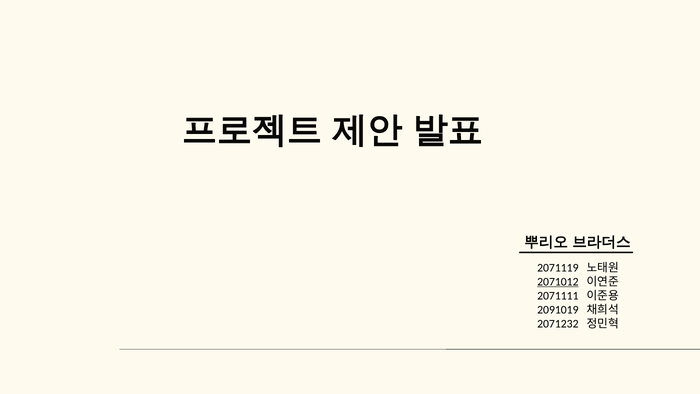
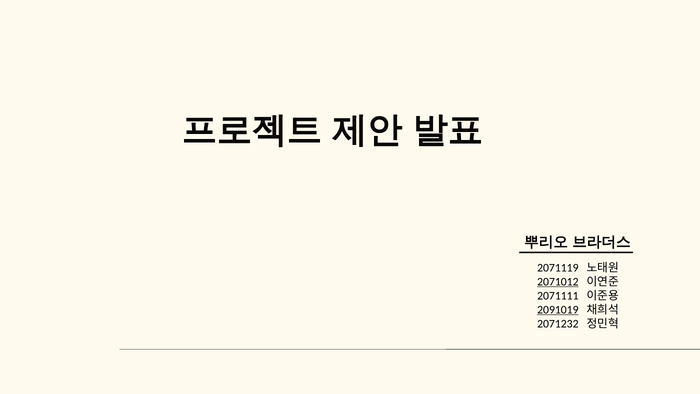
2091019 underline: none -> present (558, 310)
